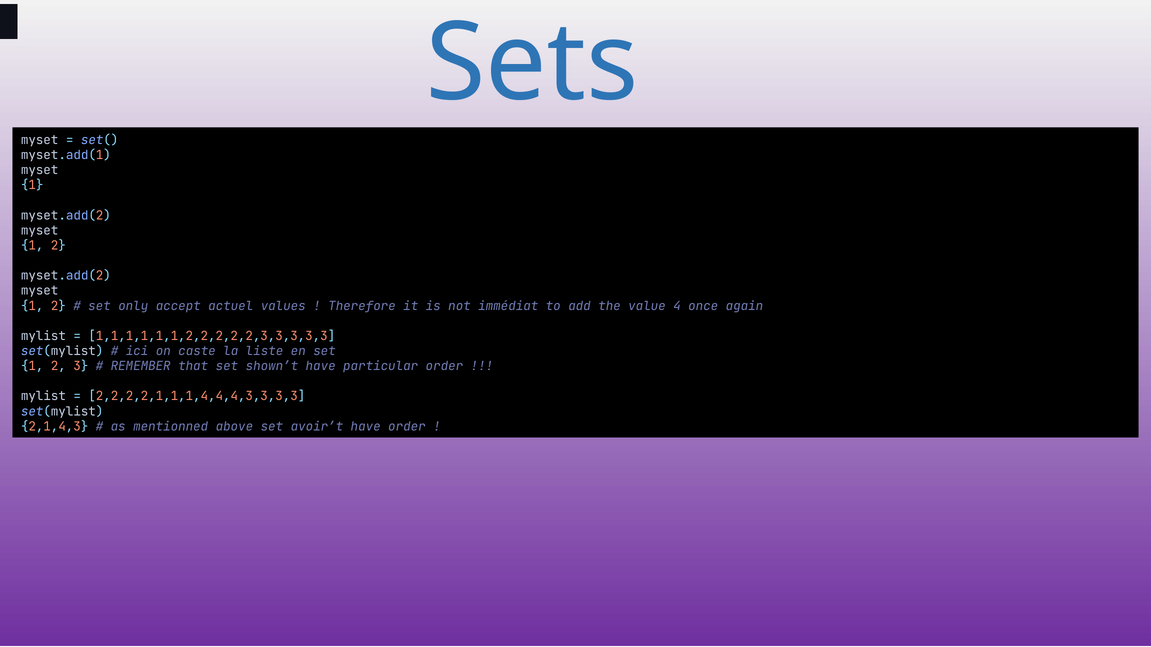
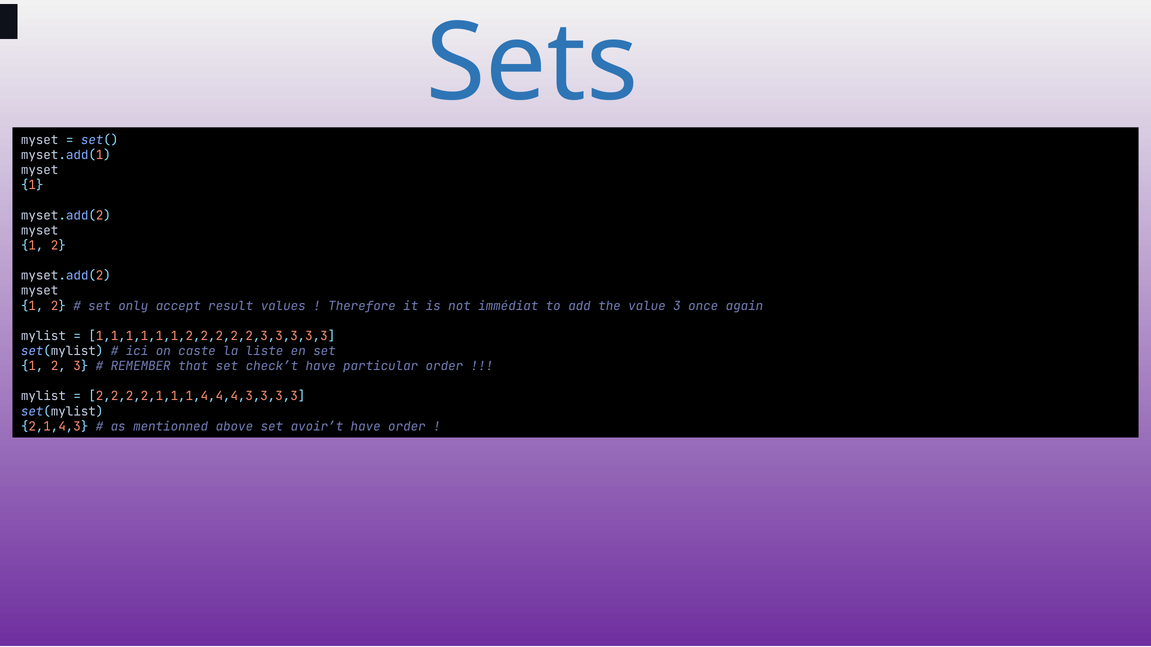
actuel: actuel -> result (231, 306)
value 4: 4 -> 3 (677, 306)
shown’t: shown’t -> check’t (272, 366)
